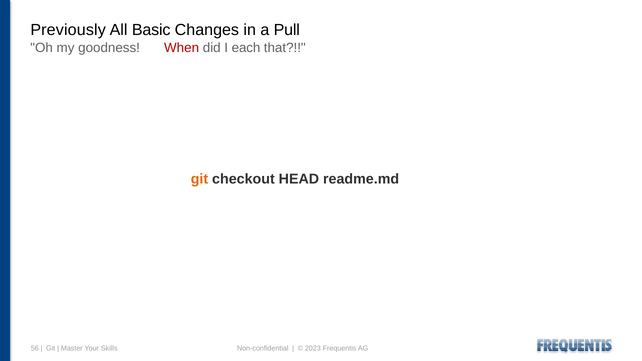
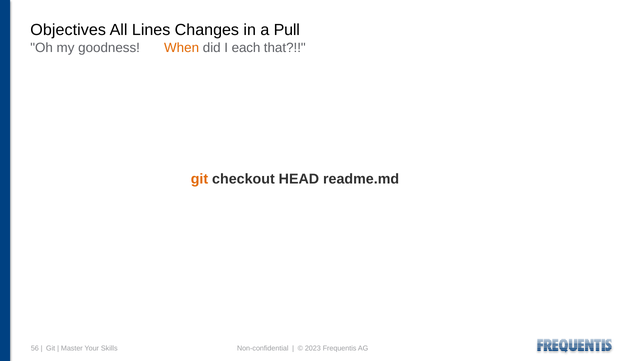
Previously: Previously -> Objectives (68, 30)
Basic: Basic -> Lines (151, 30)
When colour: red -> orange (182, 48)
